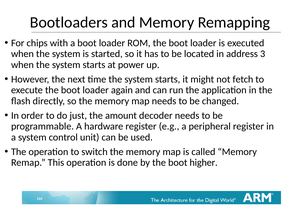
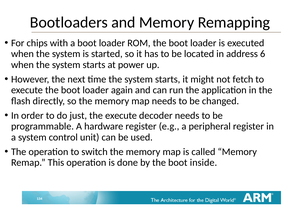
3: 3 -> 6 (263, 54)
the amount: amount -> execute (121, 116)
higher: higher -> inside (203, 163)
